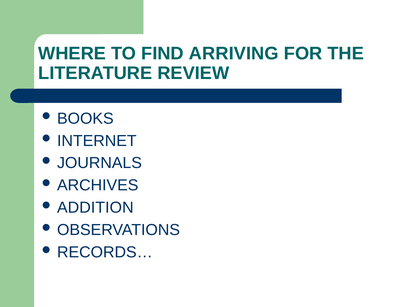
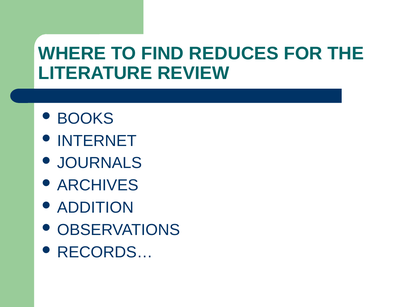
ARRIVING: ARRIVING -> REDUCES (234, 54)
